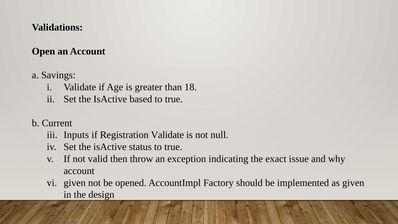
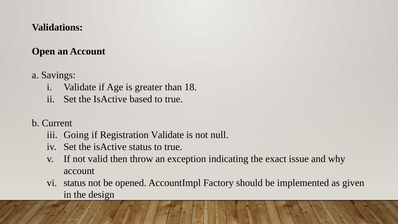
Inputs: Inputs -> Going (76, 135)
given: given -> status (75, 183)
